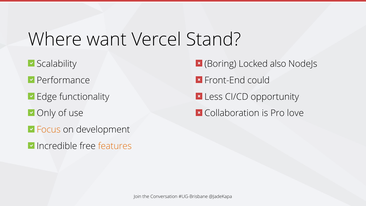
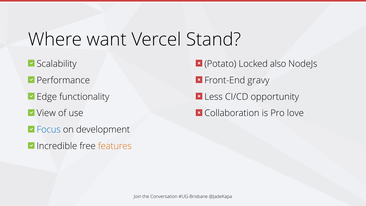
Boring: Boring -> Potato (220, 64)
could: could -> gravy (258, 80)
Only: Only -> View (46, 113)
Focus colour: orange -> blue (49, 130)
